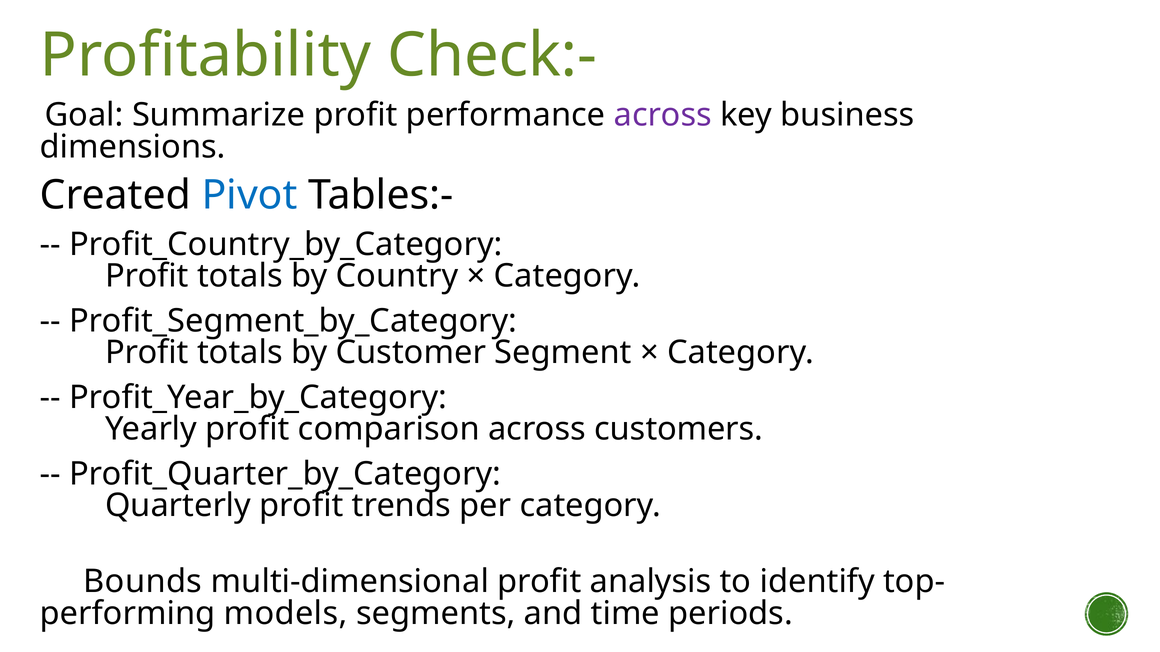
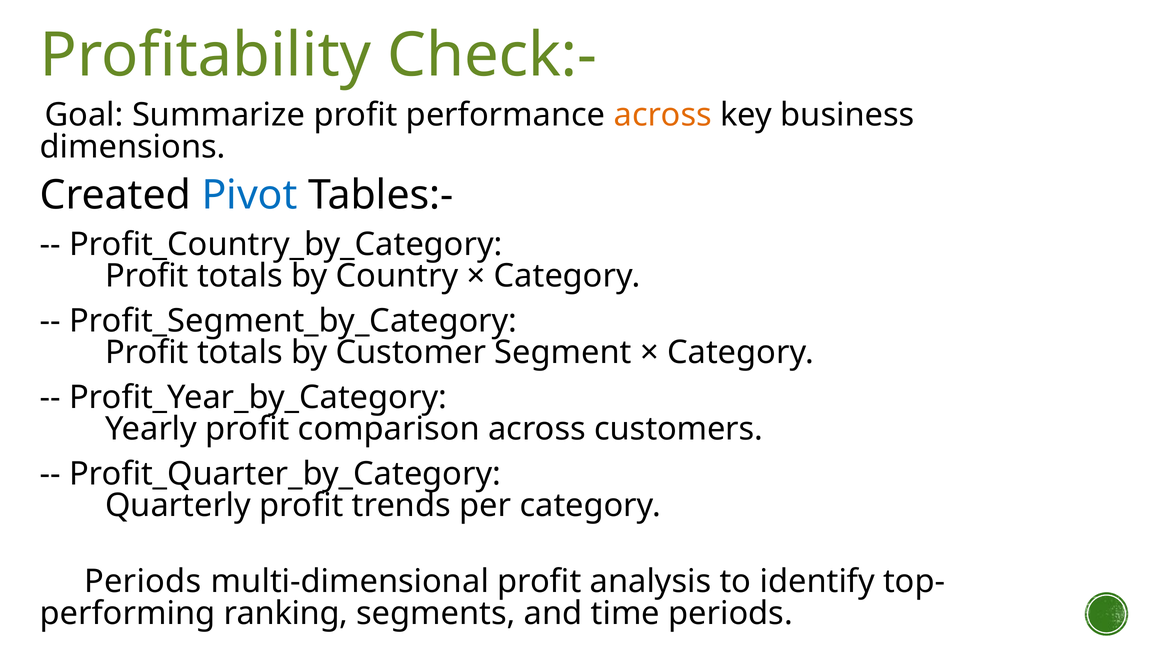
across colour: purple -> orange (663, 115)
Bounds: Bounds -> Periods (143, 582)
models: models -> ranking (286, 614)
